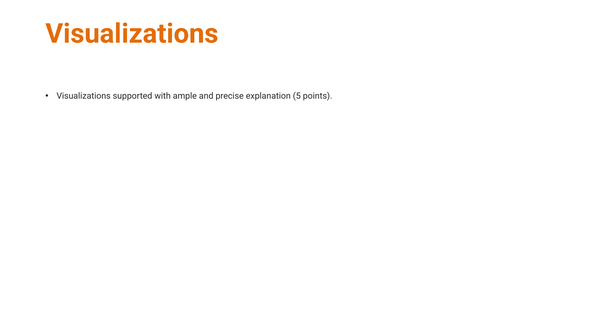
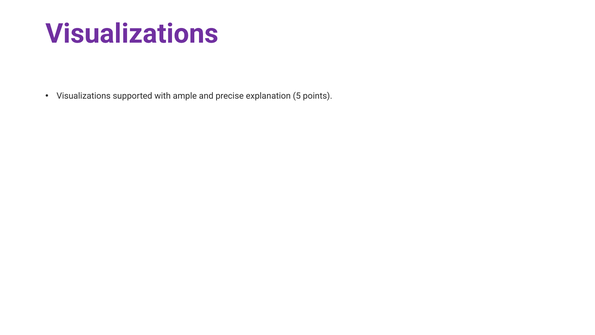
Visualizations colour: orange -> purple (132, 34)
